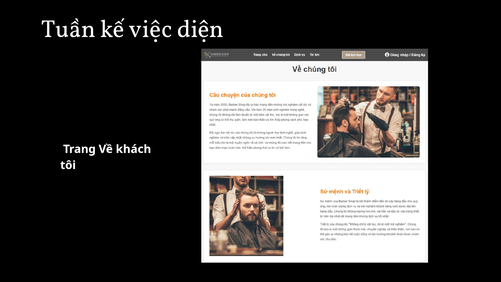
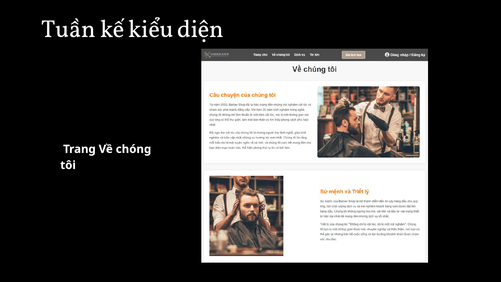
việc: việc -> kiểu (151, 29)
khách: khách -> chóng (133, 149)
